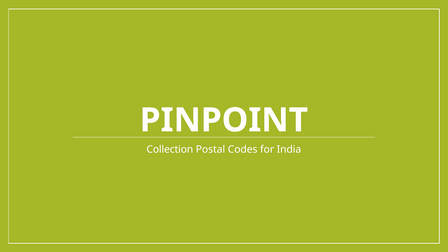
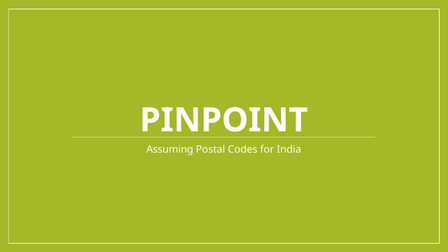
Collection: Collection -> Assuming (170, 149)
